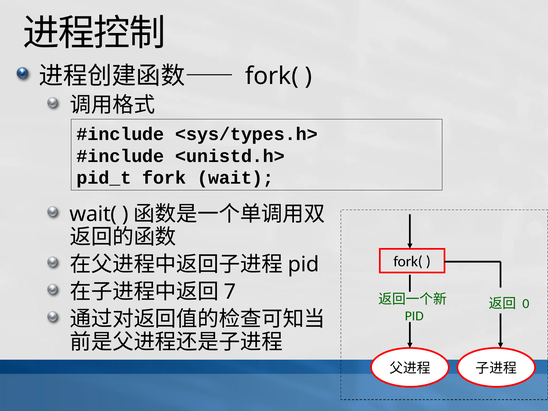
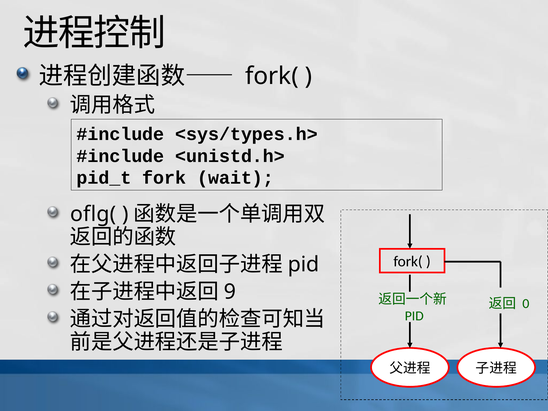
wait(: wait( -> oflg( (93, 214)
7: 7 -> 9 (230, 292)
